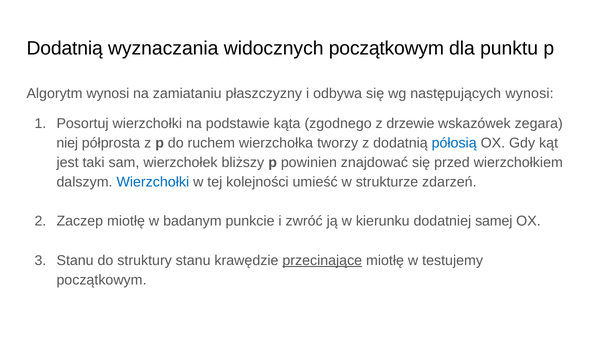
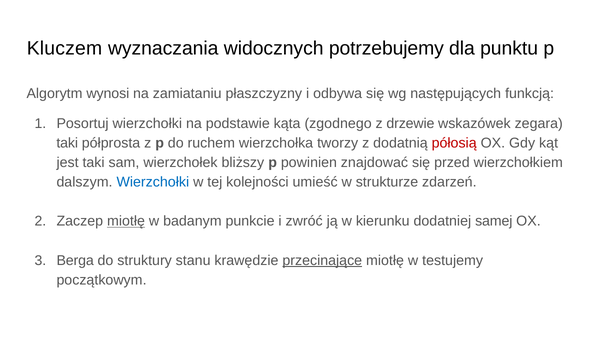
Dodatnią: Dodatnią -> Kluczem (64, 48)
widocznych początkowym: początkowym -> potrzebujemy (386, 48)
następujących wynosi: wynosi -> funkcją (530, 94)
niej: niej -> taki (67, 143)
półosią colour: blue -> red (454, 143)
miotłę underline: none -> present (126, 221)
Stanu: Stanu -> Berga (75, 260)
